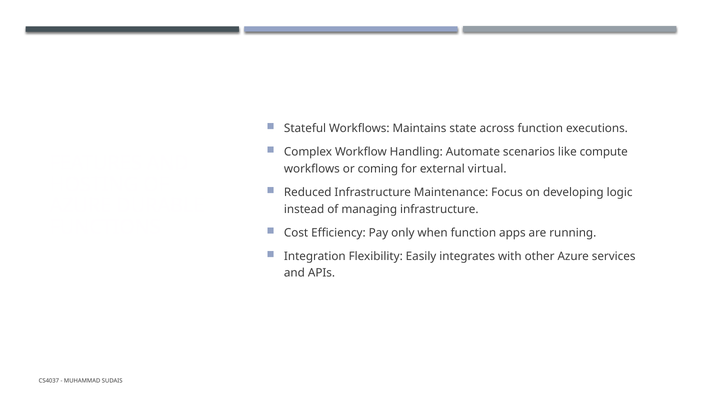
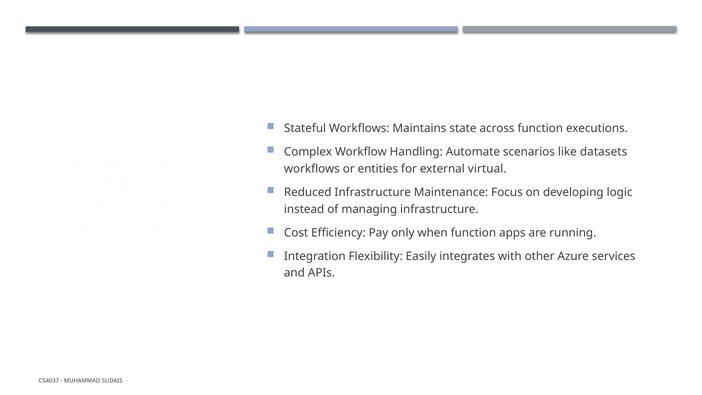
compute: compute -> datasets (604, 152)
coming: coming -> entities (378, 169)
